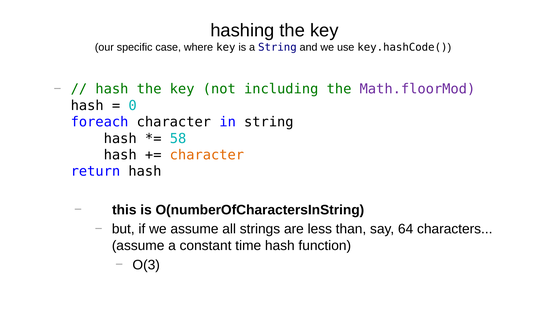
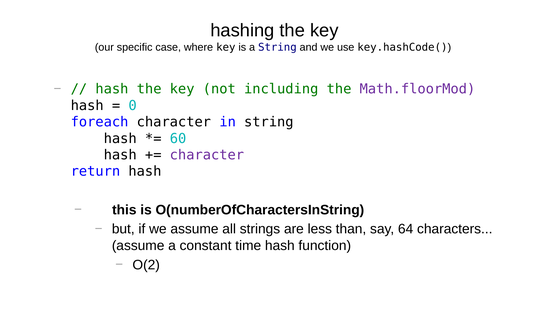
58: 58 -> 60 (178, 138)
character colour: orange -> purple (207, 155)
O(3: O(3 -> O(2 (146, 265)
